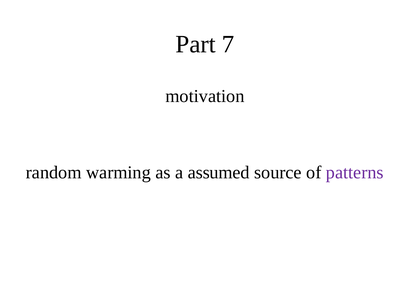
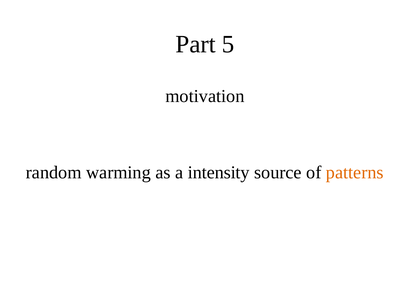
7: 7 -> 5 (228, 44)
assumed: assumed -> intensity (219, 173)
patterns colour: purple -> orange (355, 173)
